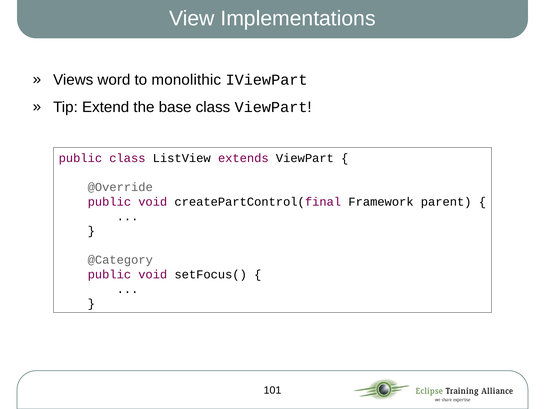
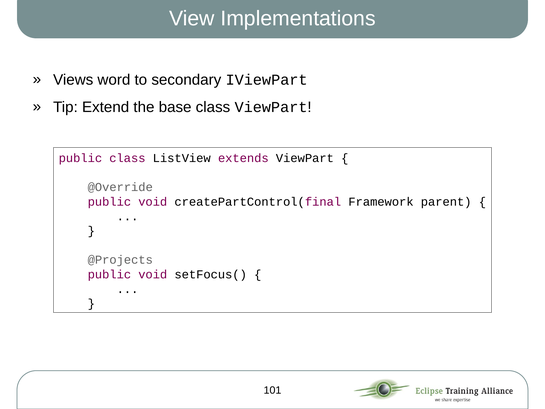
monolithic: monolithic -> secondary (186, 80)
@Category: @Category -> @Projects (120, 260)
